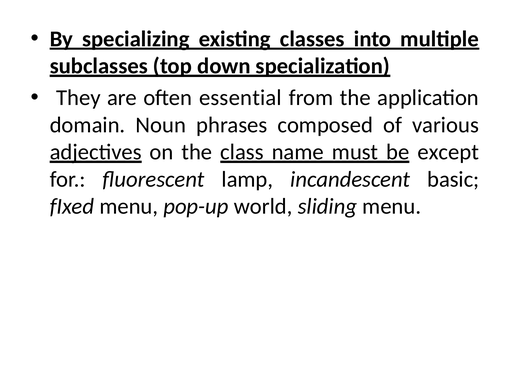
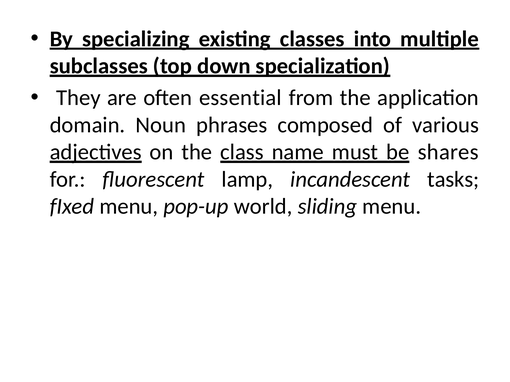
except: except -> shares (448, 152)
basic: basic -> tasks (453, 180)
